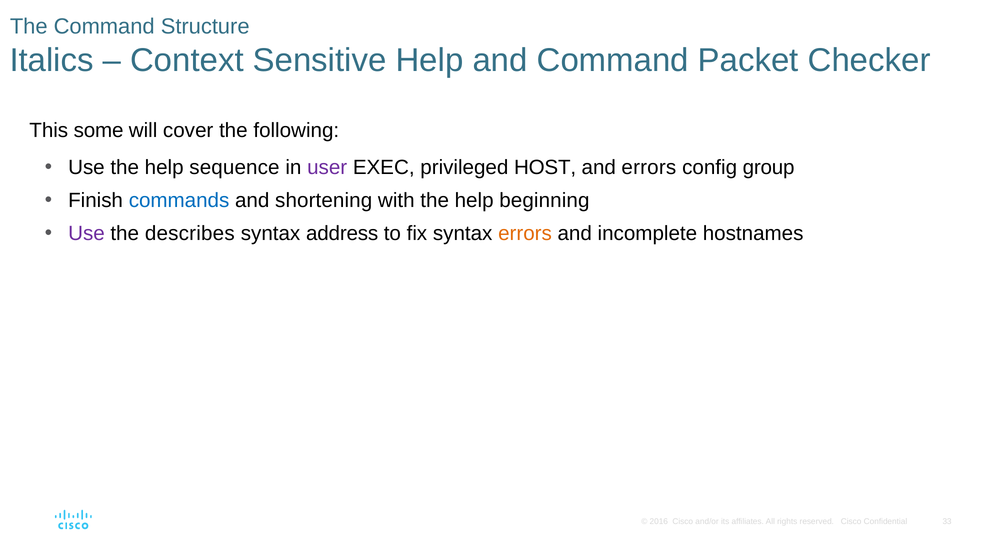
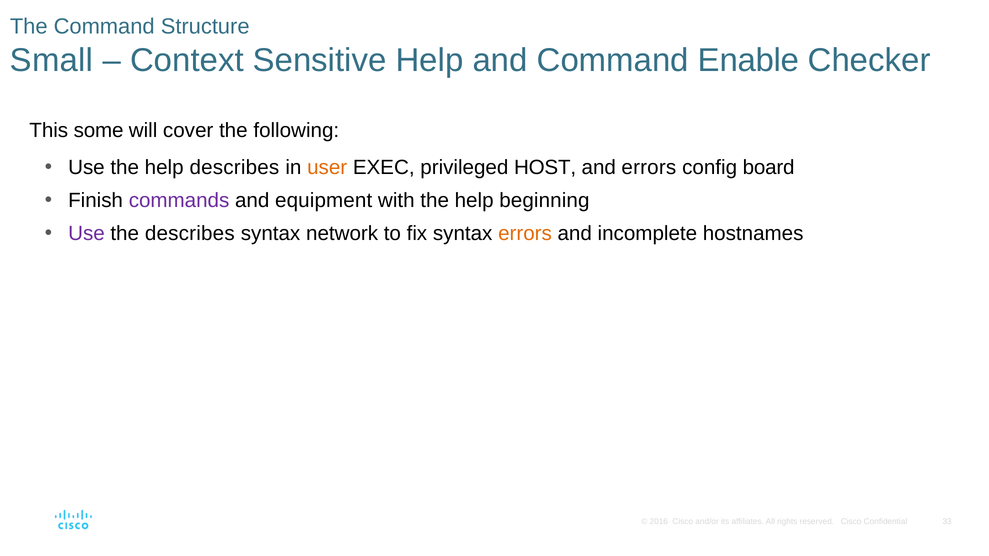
Italics: Italics -> Small (52, 60)
Packet: Packet -> Enable (748, 60)
help sequence: sequence -> describes (234, 168)
user colour: purple -> orange (327, 168)
group: group -> board (769, 168)
commands colour: blue -> purple (179, 201)
shortening: shortening -> equipment (324, 201)
address: address -> network (342, 234)
